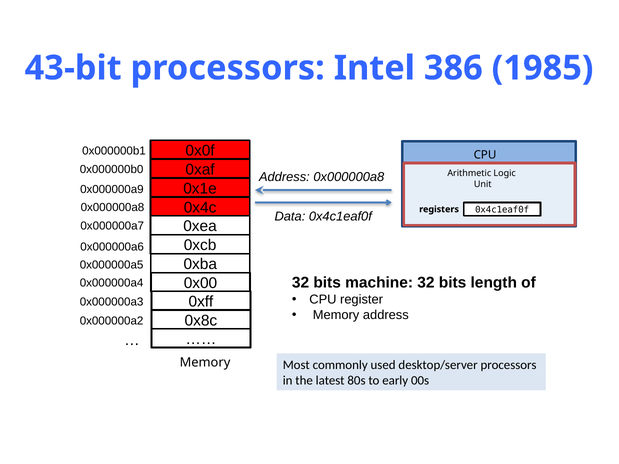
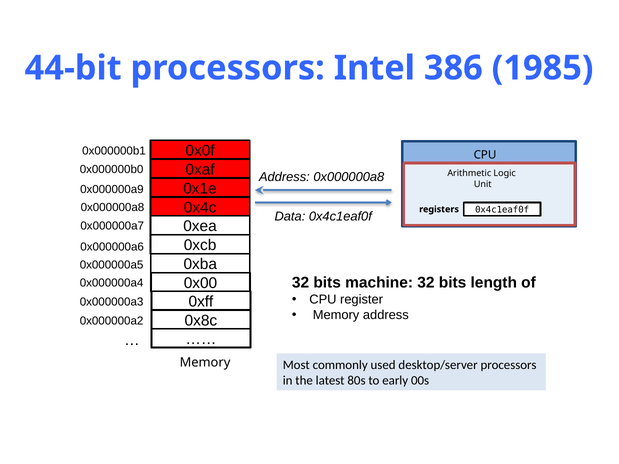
43-bit: 43-bit -> 44-bit (73, 68)
